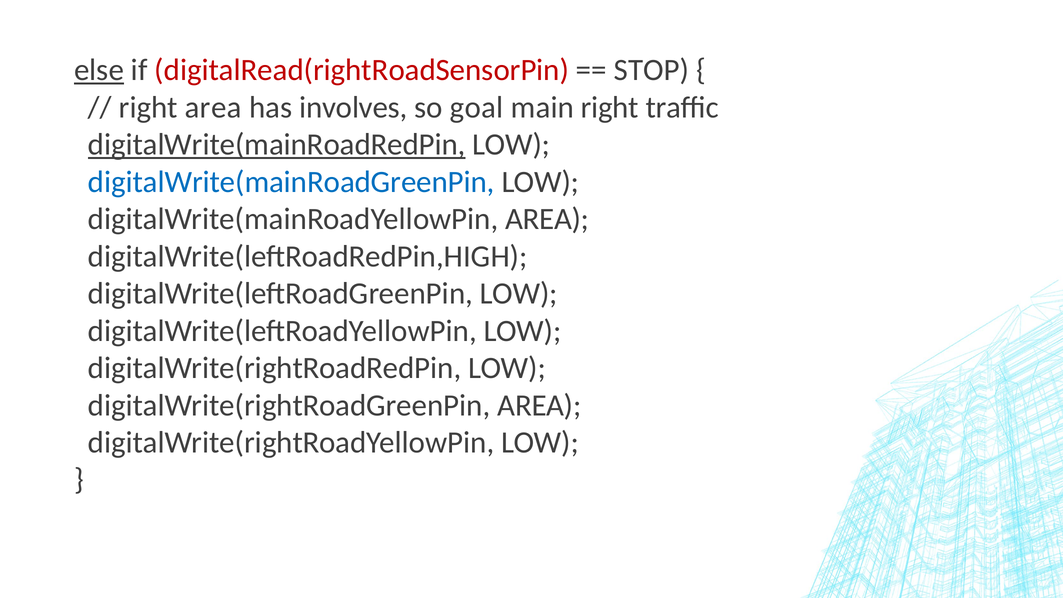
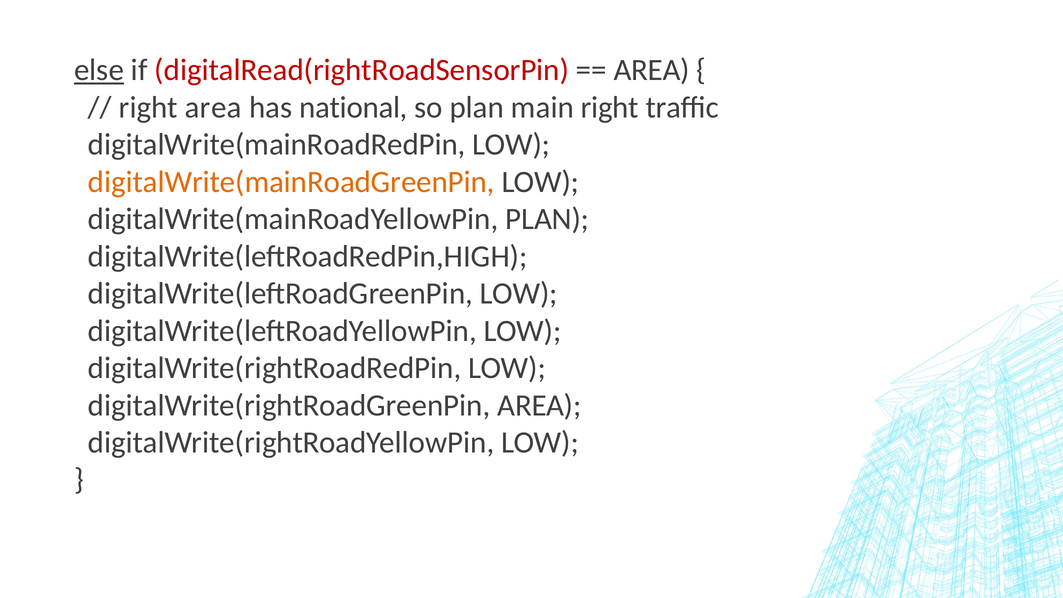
STOP: STOP -> AREA (652, 70)
involves: involves -> national (353, 107)
so goal: goal -> plan (477, 107)
digitalWrite(mainRoadRedPin underline: present -> none (277, 145)
digitalWrite(mainRoadGreenPin colour: blue -> orange (291, 182)
digitalWrite(mainRoadYellowPin AREA: AREA -> PLAN (547, 219)
